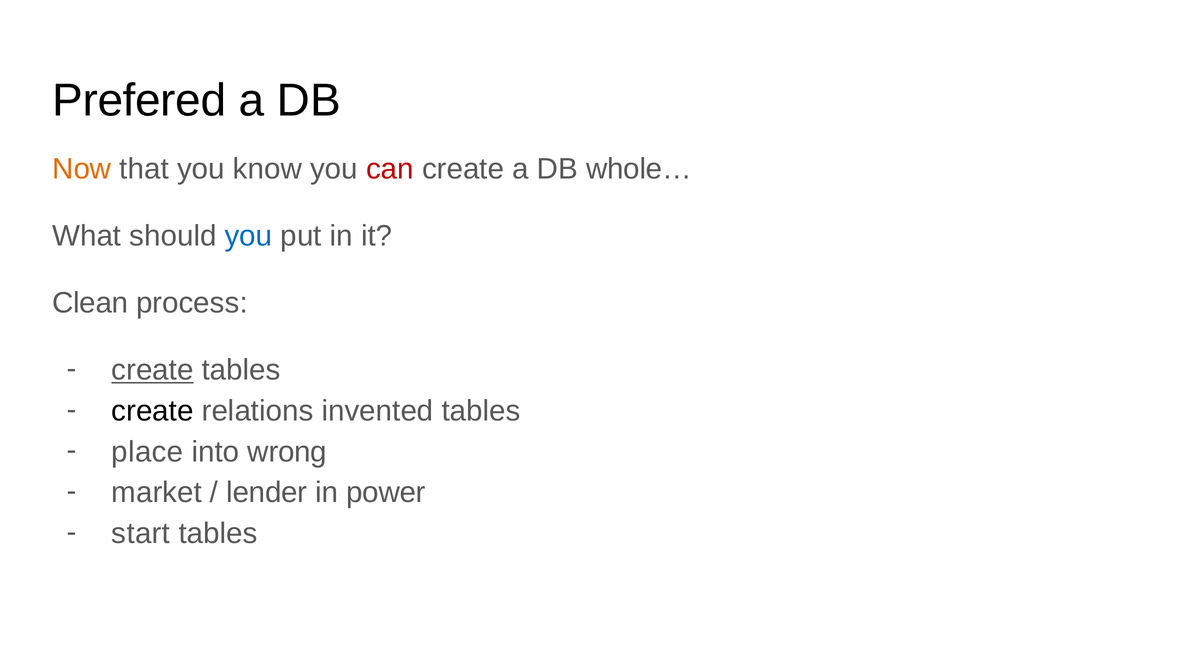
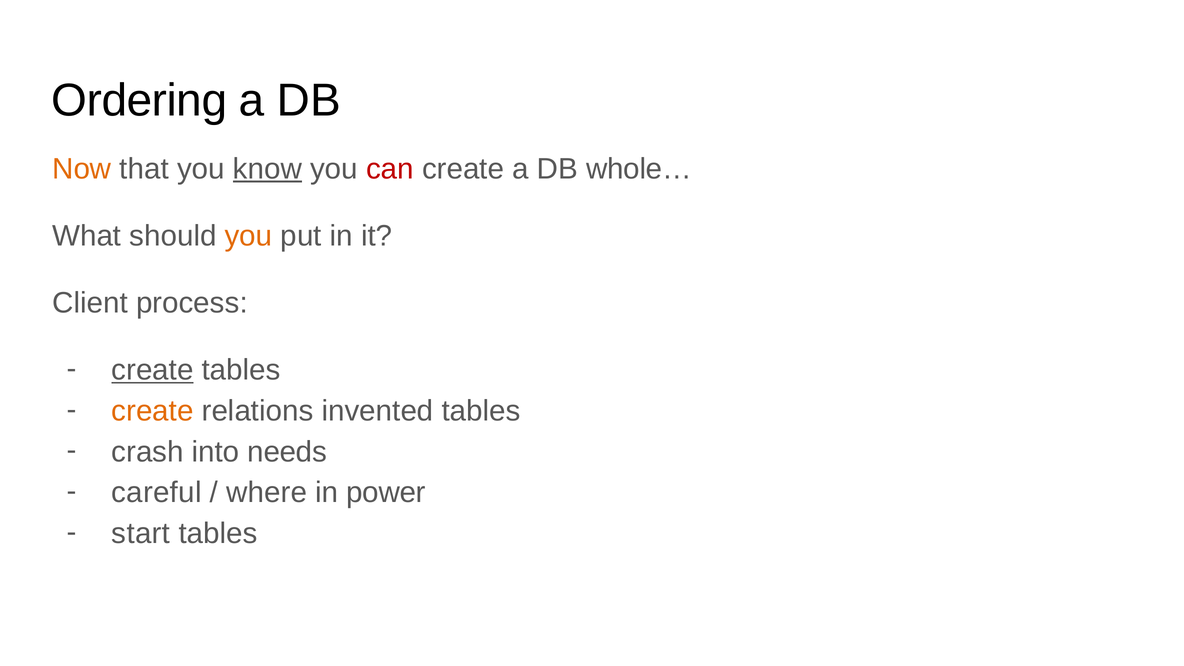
Prefered: Prefered -> Ordering (139, 100)
know underline: none -> present (267, 169)
you colour: blue -> orange (248, 236)
Clean: Clean -> Client (90, 303)
create colour: black -> orange (152, 411)
place: place -> crash (148, 452)
wrong: wrong -> needs (287, 452)
market: market -> careful (156, 493)
lender: lender -> where (267, 493)
